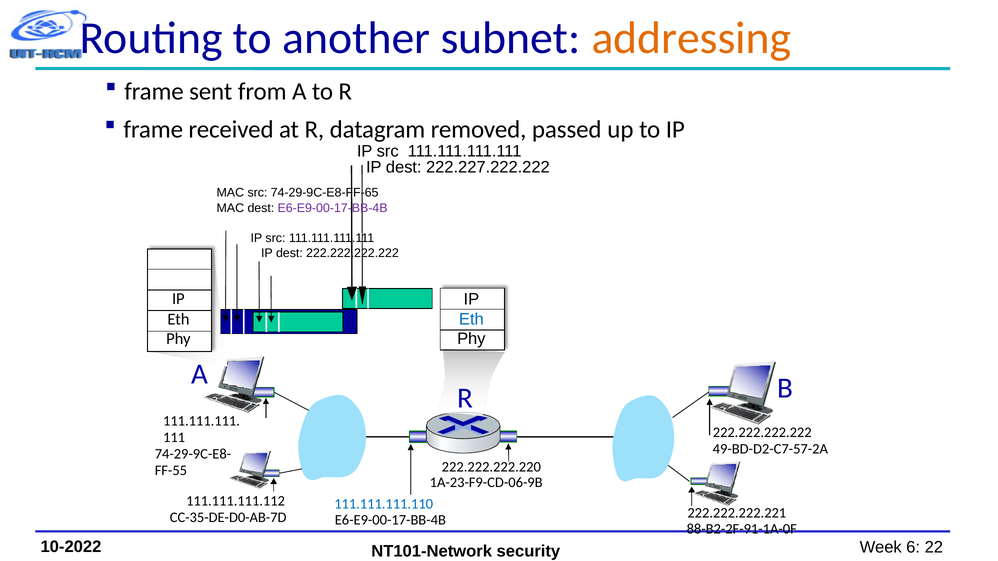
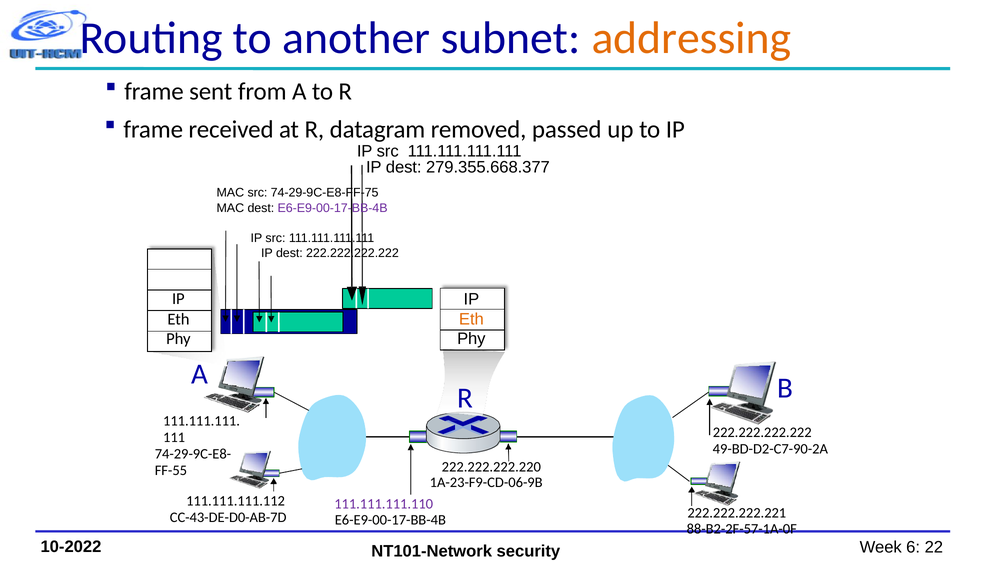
222.227.222.222: 222.227.222.222 -> 279.355.668.377 (488, 167)
74-29-9C-E8-FF-65: 74-29-9C-E8-FF-65 -> 74-29-9C-E8-FF-75 (325, 193)
Eth colour: blue -> orange (471, 319)
49-BD-D2-C7-57-2A: 49-BD-D2-C7-57-2A -> 49-BD-D2-C7-90-2A (770, 449)
111.111.111.110 colour: blue -> purple (384, 504)
CC-35-DE-D0-AB-7D: CC-35-DE-D0-AB-7D -> CC-43-DE-D0-AB-7D (228, 518)
88-B2-2F-91-1A-0F: 88-B2-2F-91-1A-0F -> 88-B2-2F-57-1A-0F (742, 529)
